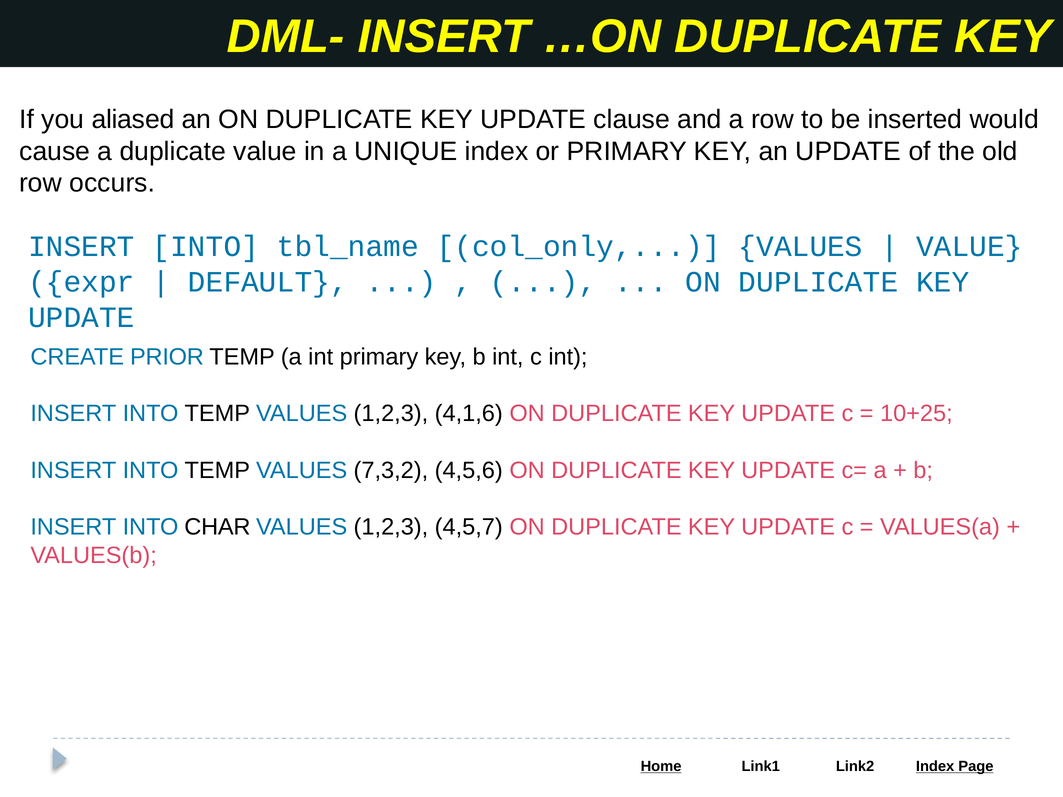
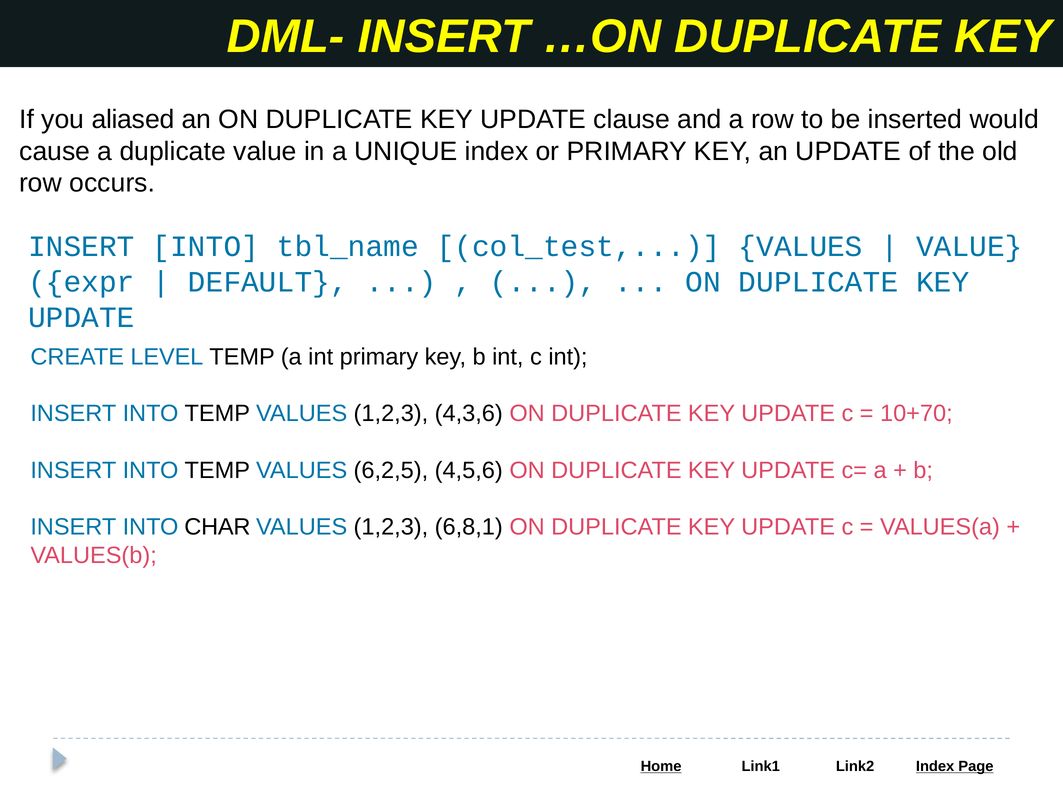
col_only: col_only -> col_test (579, 246)
PRIOR: PRIOR -> LEVEL (167, 357)
4,1,6: 4,1,6 -> 4,3,6 (469, 414)
10+25: 10+25 -> 10+70 (916, 414)
7,3,2: 7,3,2 -> 6,2,5 (391, 470)
4,5,7: 4,5,7 -> 6,8,1 (469, 527)
